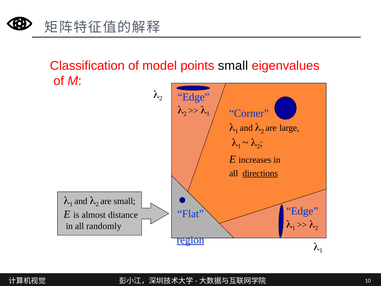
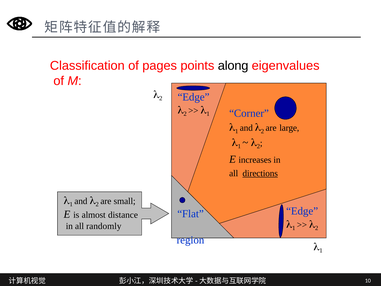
model: model -> pages (160, 66)
points small: small -> along (233, 66)
region underline: present -> none (190, 240)
